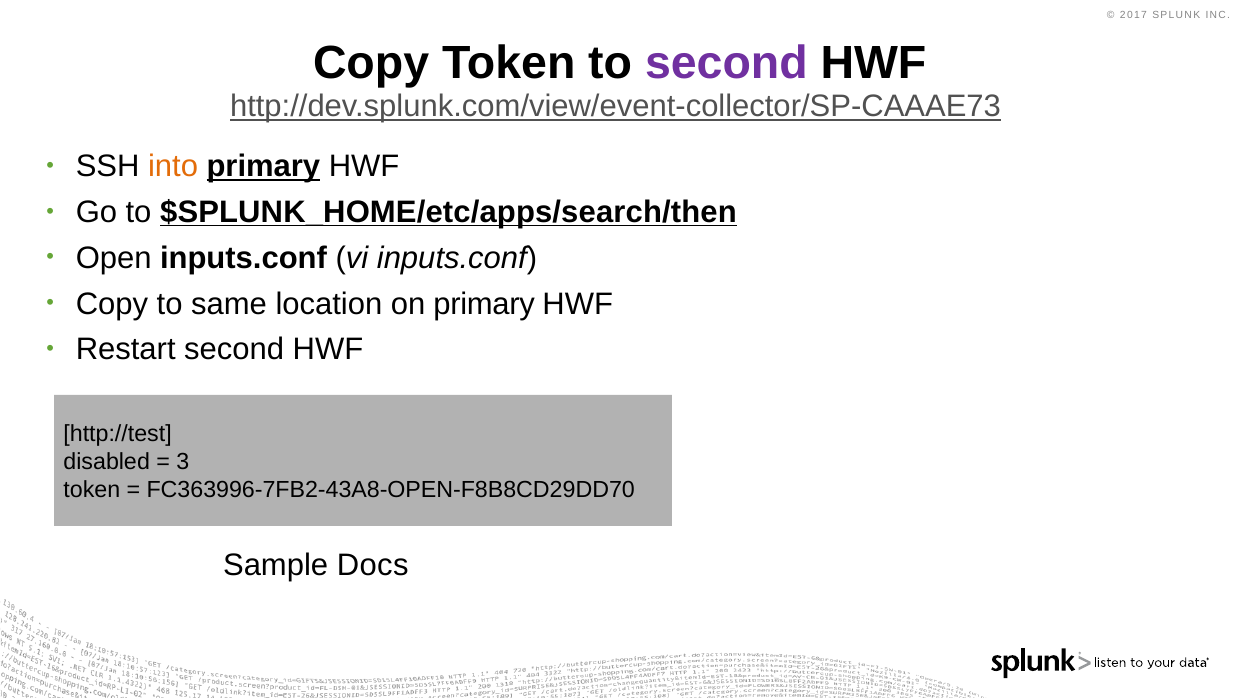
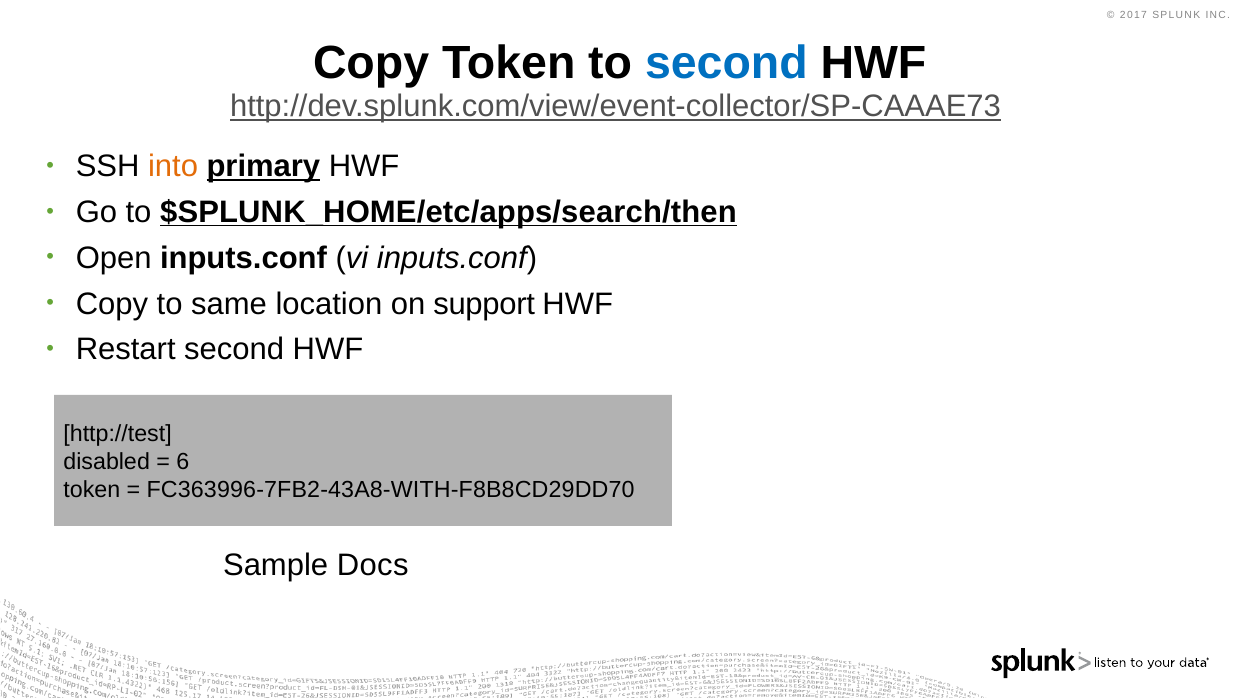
second colour: purple -> blue (726, 63)
on primary: primary -> support (484, 304)
3: 3 -> 6 (183, 462)
FC363996-7FB2-43A8-OPEN-F8B8CD29DD70: FC363996-7FB2-43A8-OPEN-F8B8CD29DD70 -> FC363996-7FB2-43A8-WITH-F8B8CD29DD70 (391, 490)
